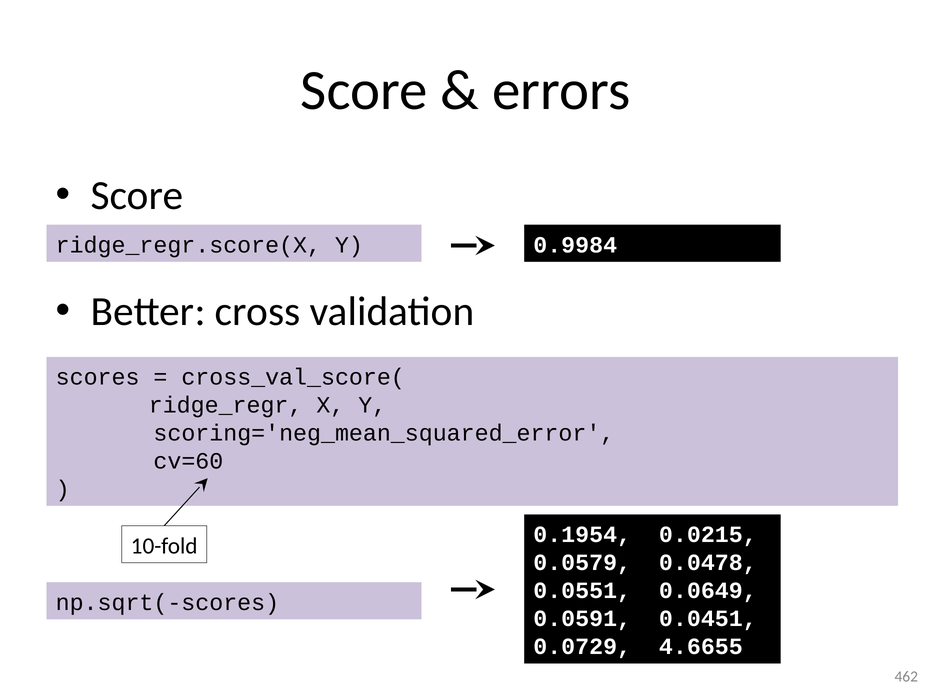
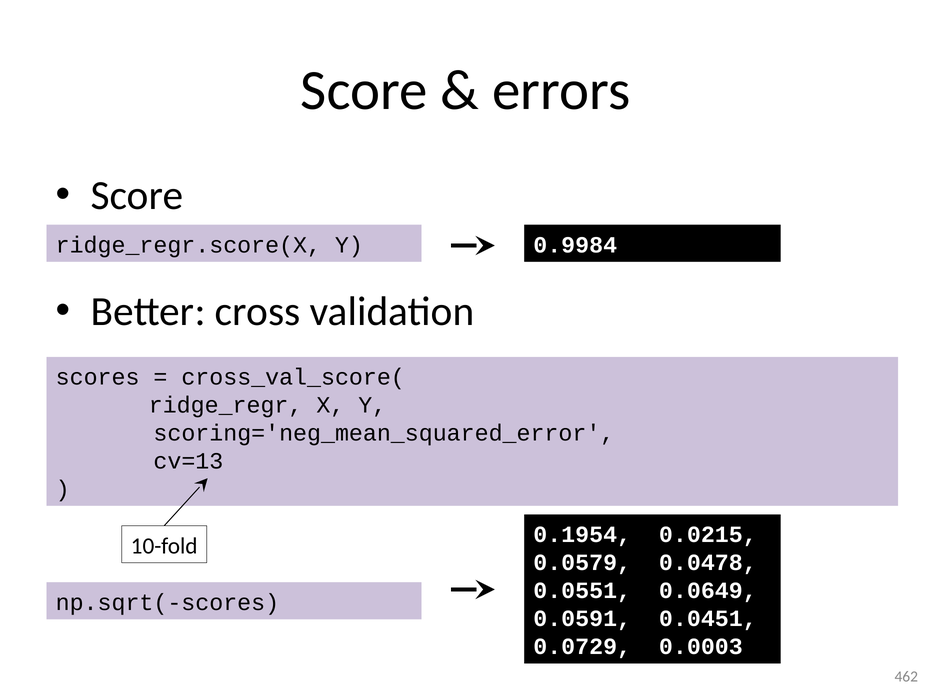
cv=60: cv=60 -> cv=13 (188, 460)
4.6655: 4.6655 -> 0.0003 (701, 646)
